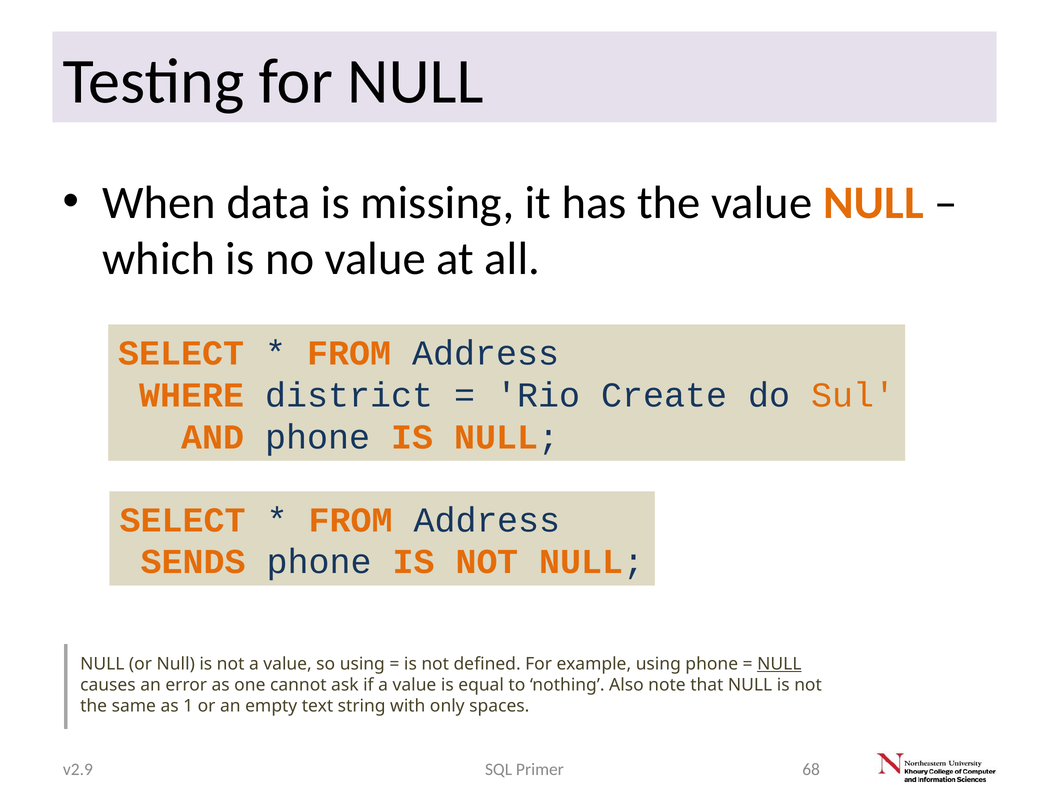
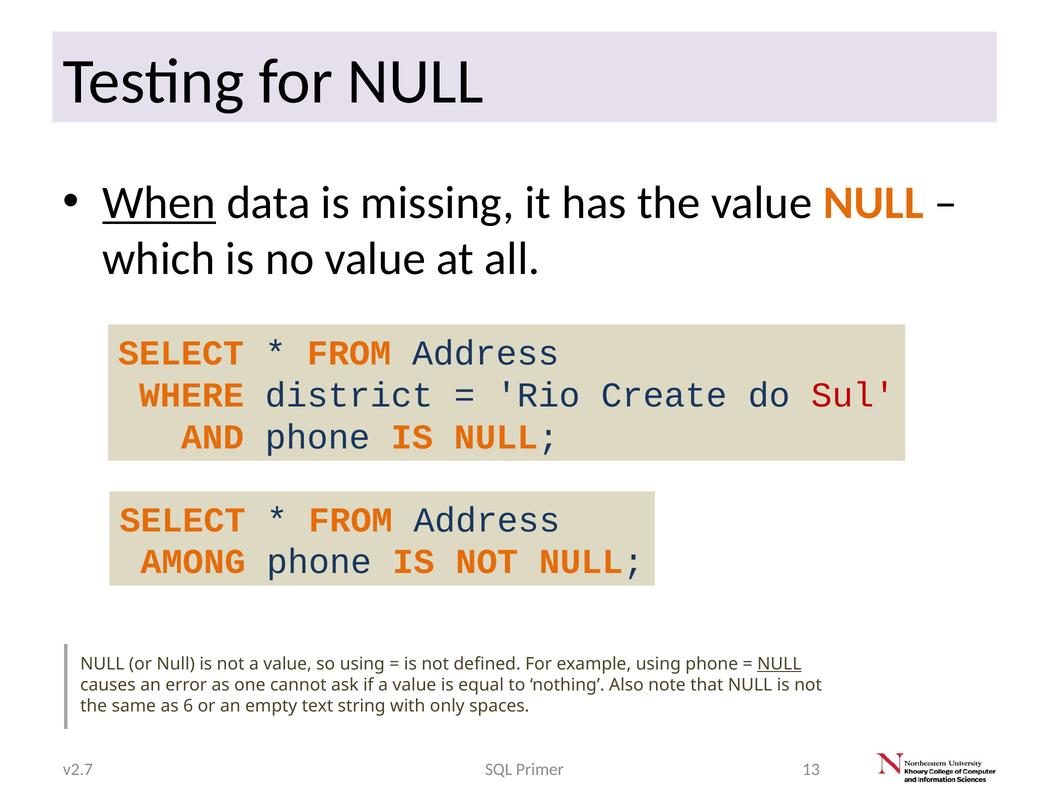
When underline: none -> present (159, 203)
Sul colour: orange -> red (853, 395)
SENDS: SENDS -> AMONG (193, 562)
1: 1 -> 6 (188, 706)
68: 68 -> 13 (811, 769)
v2.9: v2.9 -> v2.7 (78, 769)
